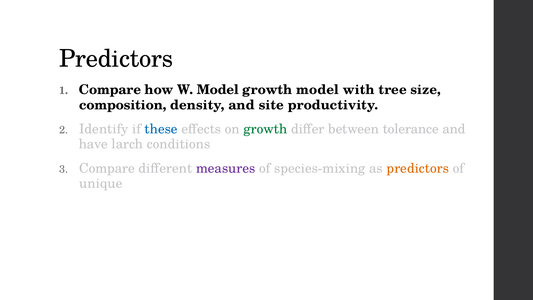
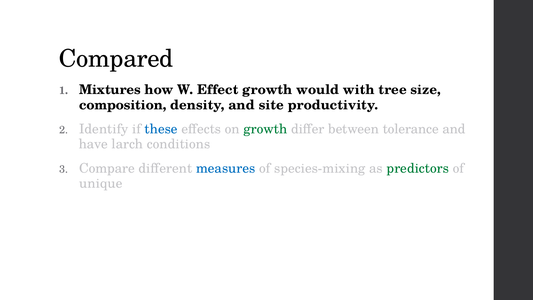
Predictors: Predictors -> Compared (116, 59)
Compare: Compare -> Mixtures (110, 90)
W Model: Model -> Effect (218, 90)
growth model: model -> would (318, 90)
measures colour: purple -> blue (226, 168)
predictors colour: orange -> green (418, 168)
